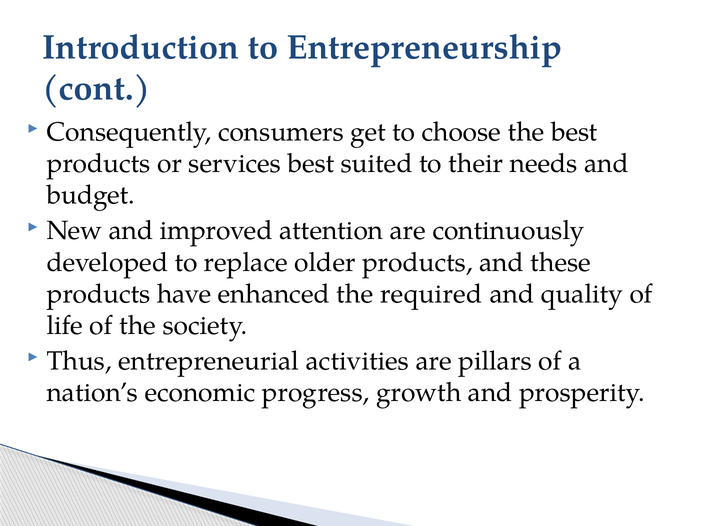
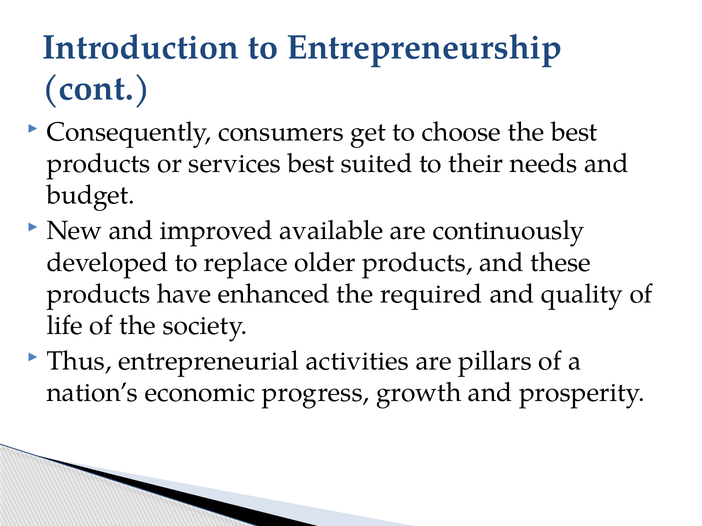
attention: attention -> available (331, 231)
